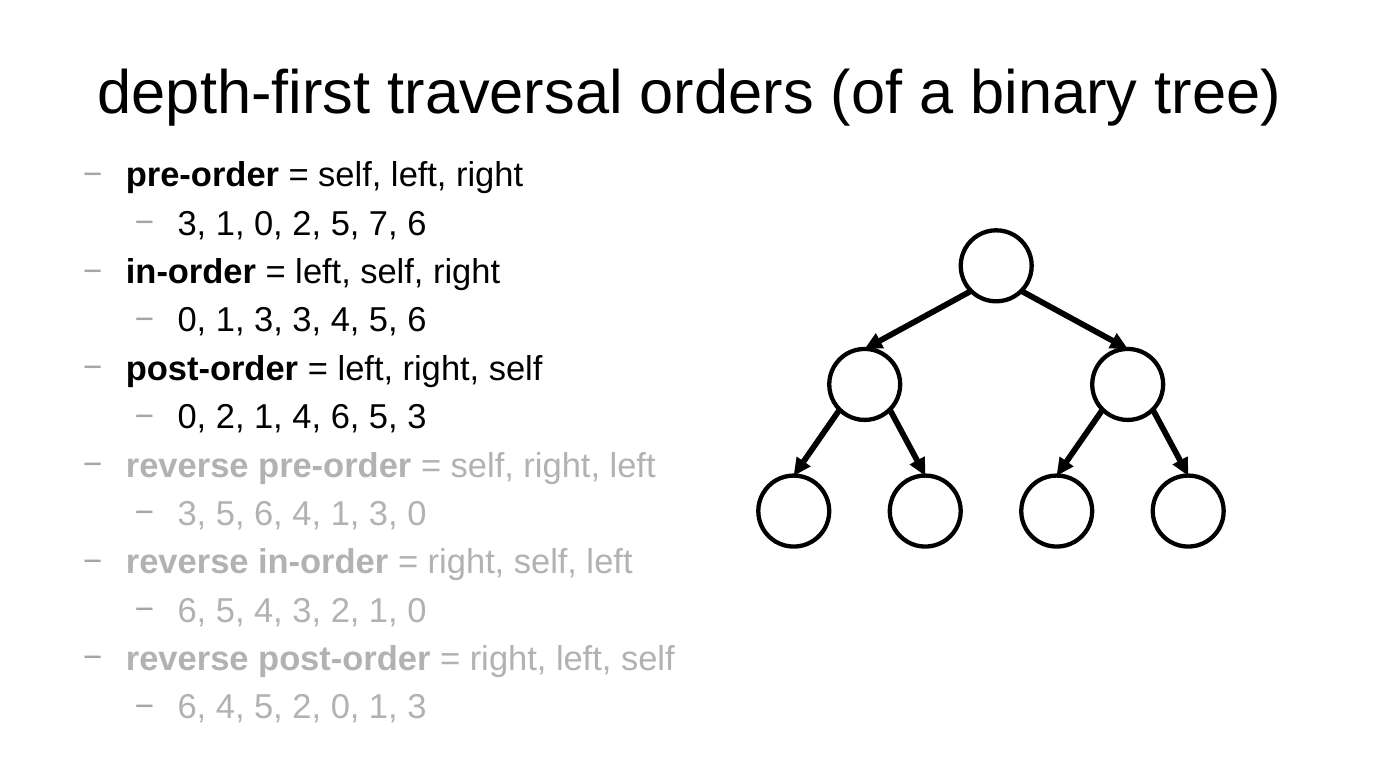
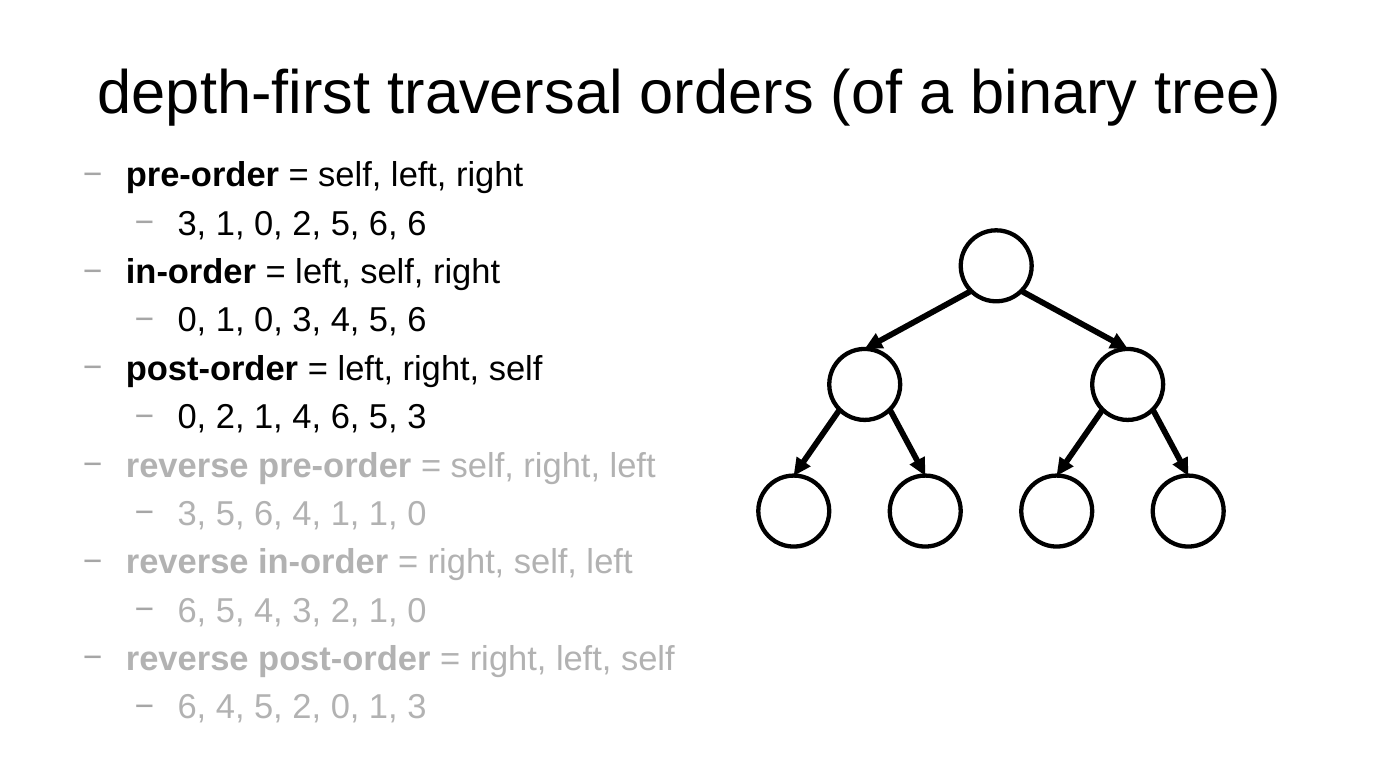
2 5 7: 7 -> 6 (383, 224)
3: 3 -> 0 (268, 320)
4 1 3: 3 -> 1 (383, 514)
